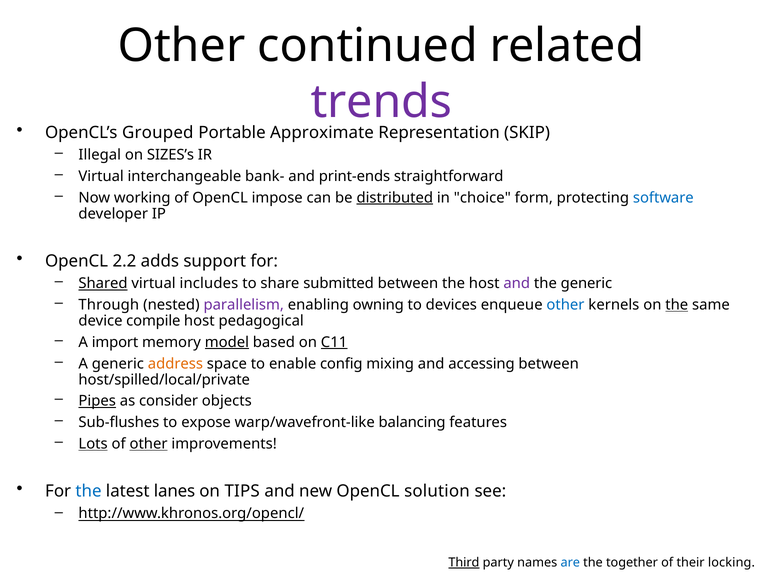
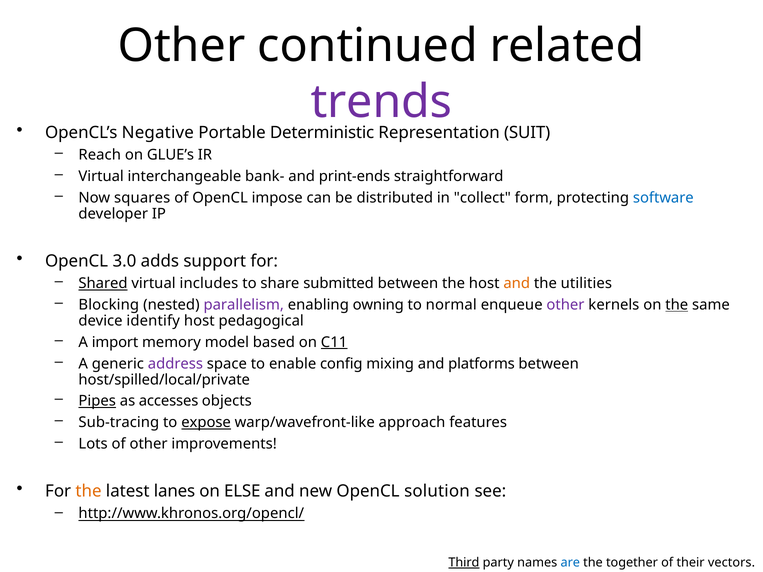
Grouped: Grouped -> Negative (158, 133)
Approximate: Approximate -> Deterministic (322, 133)
SKIP: SKIP -> SUIT (527, 133)
Illegal: Illegal -> Reach (100, 155)
SIZES’s: SIZES’s -> GLUE’s (171, 155)
working: working -> squares (142, 198)
distributed underline: present -> none (395, 198)
choice: choice -> collect (482, 198)
2.2: 2.2 -> 3.0 (124, 261)
and colour: purple -> orange (517, 284)
the generic: generic -> utilities (586, 284)
Through: Through -> Blocking (109, 305)
devices: devices -> normal (451, 305)
other colour: blue -> purple (565, 305)
compile: compile -> identify (153, 321)
model underline: present -> none (227, 342)
address colour: orange -> purple (175, 364)
accessing: accessing -> platforms (482, 364)
consider: consider -> accesses (169, 401)
Sub-flushes: Sub-flushes -> Sub-tracing (119, 423)
expose underline: none -> present (206, 423)
balancing: balancing -> approach (412, 423)
Lots underline: present -> none (93, 444)
other underline: present -> none (149, 444)
the colour: blue -> orange (89, 492)
TIPS: TIPS -> ELSE (242, 492)
locking: locking -> vectors (731, 563)
